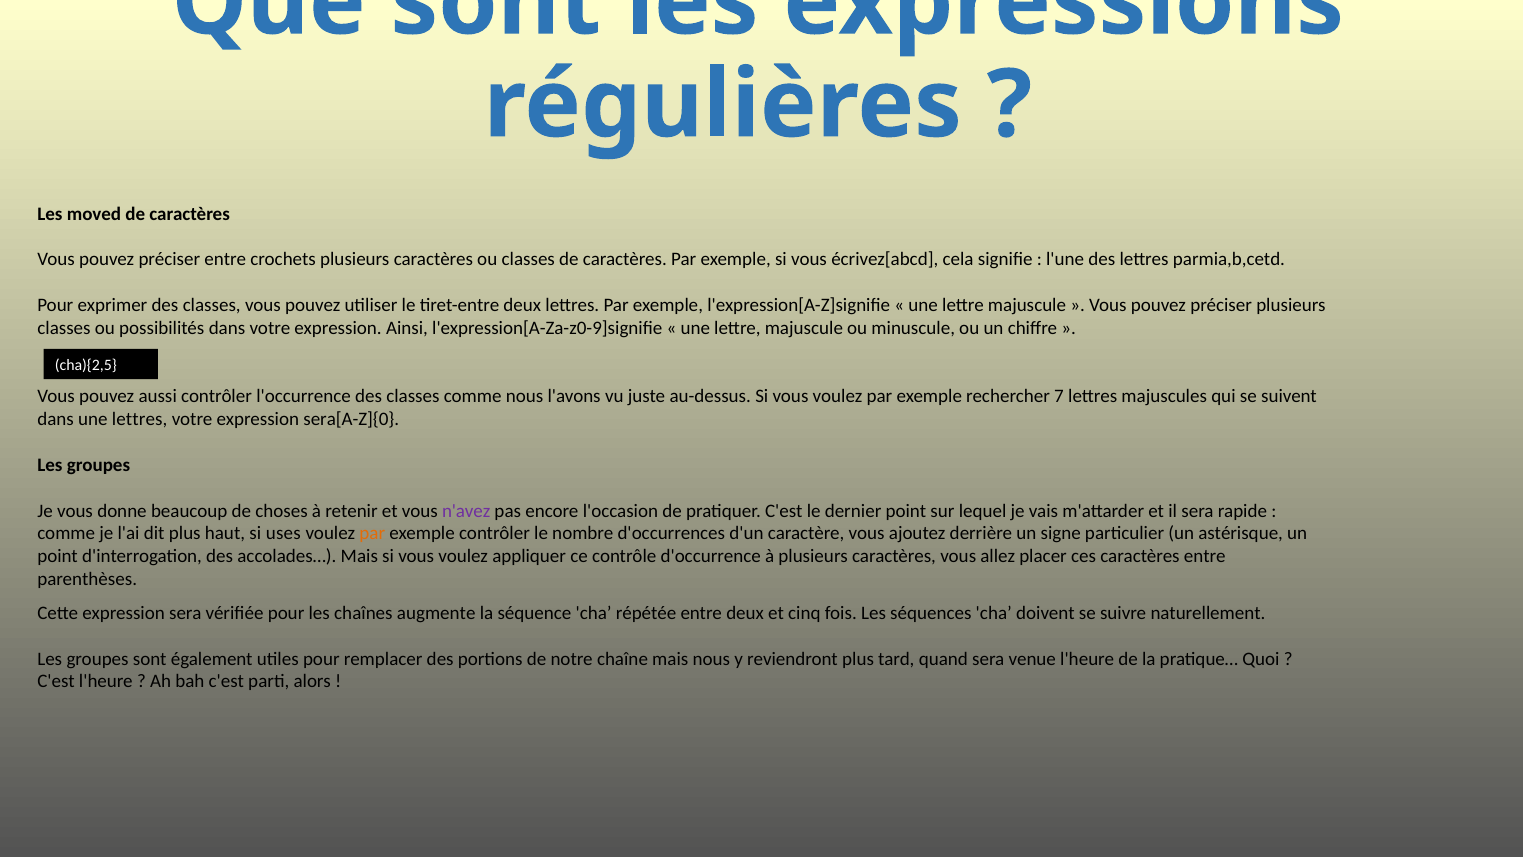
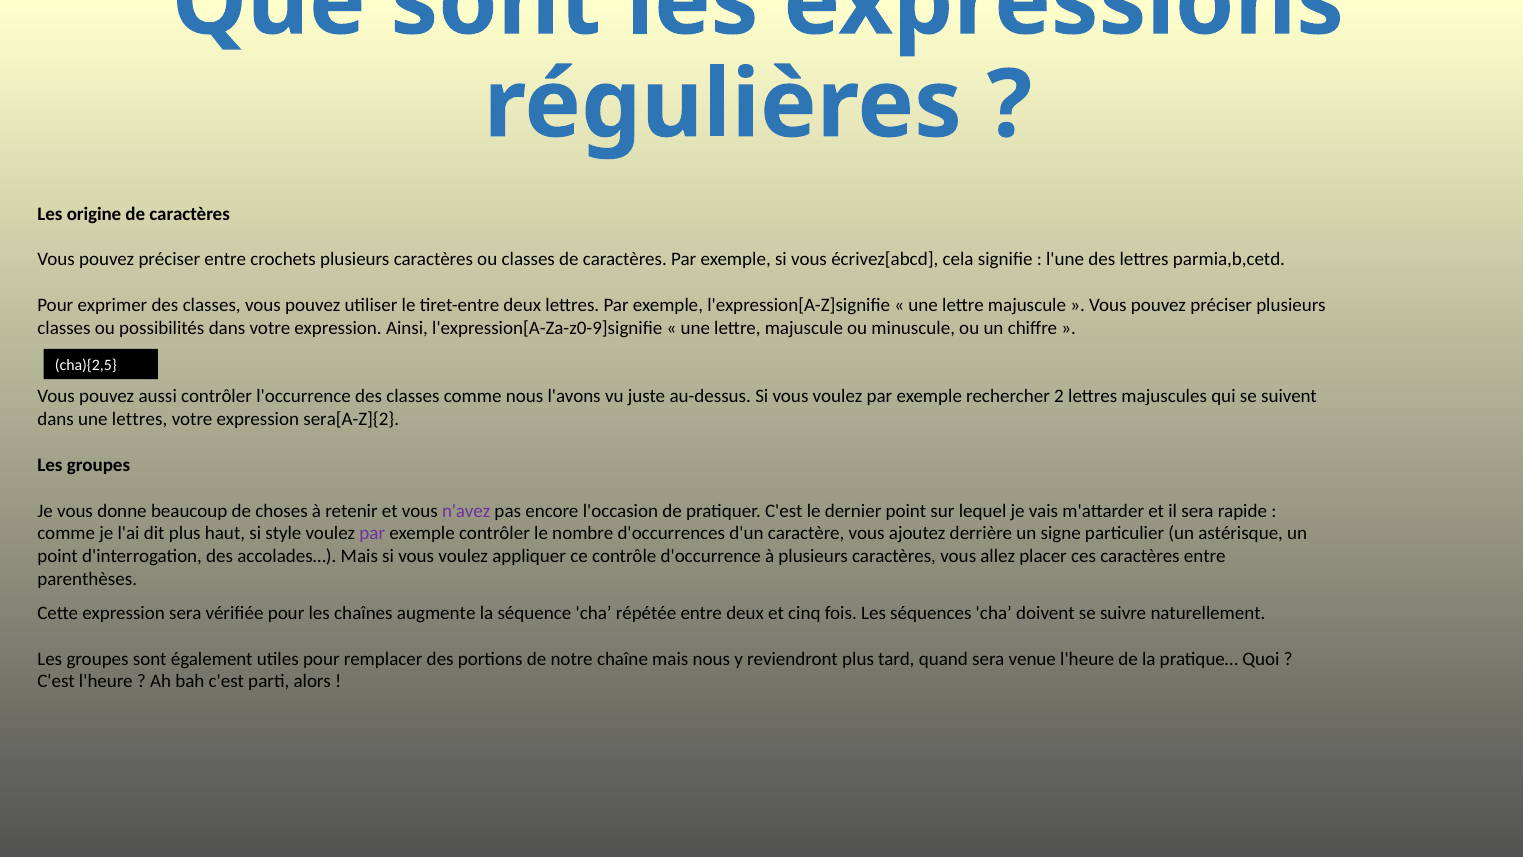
moved: moved -> origine (94, 214)
7: 7 -> 2 (1059, 396)
sera[A-Z]{0: sera[A-Z]{0 -> sera[A-Z]{2 (351, 419)
uses: uses -> style (283, 533)
par colour: orange -> purple (372, 533)
